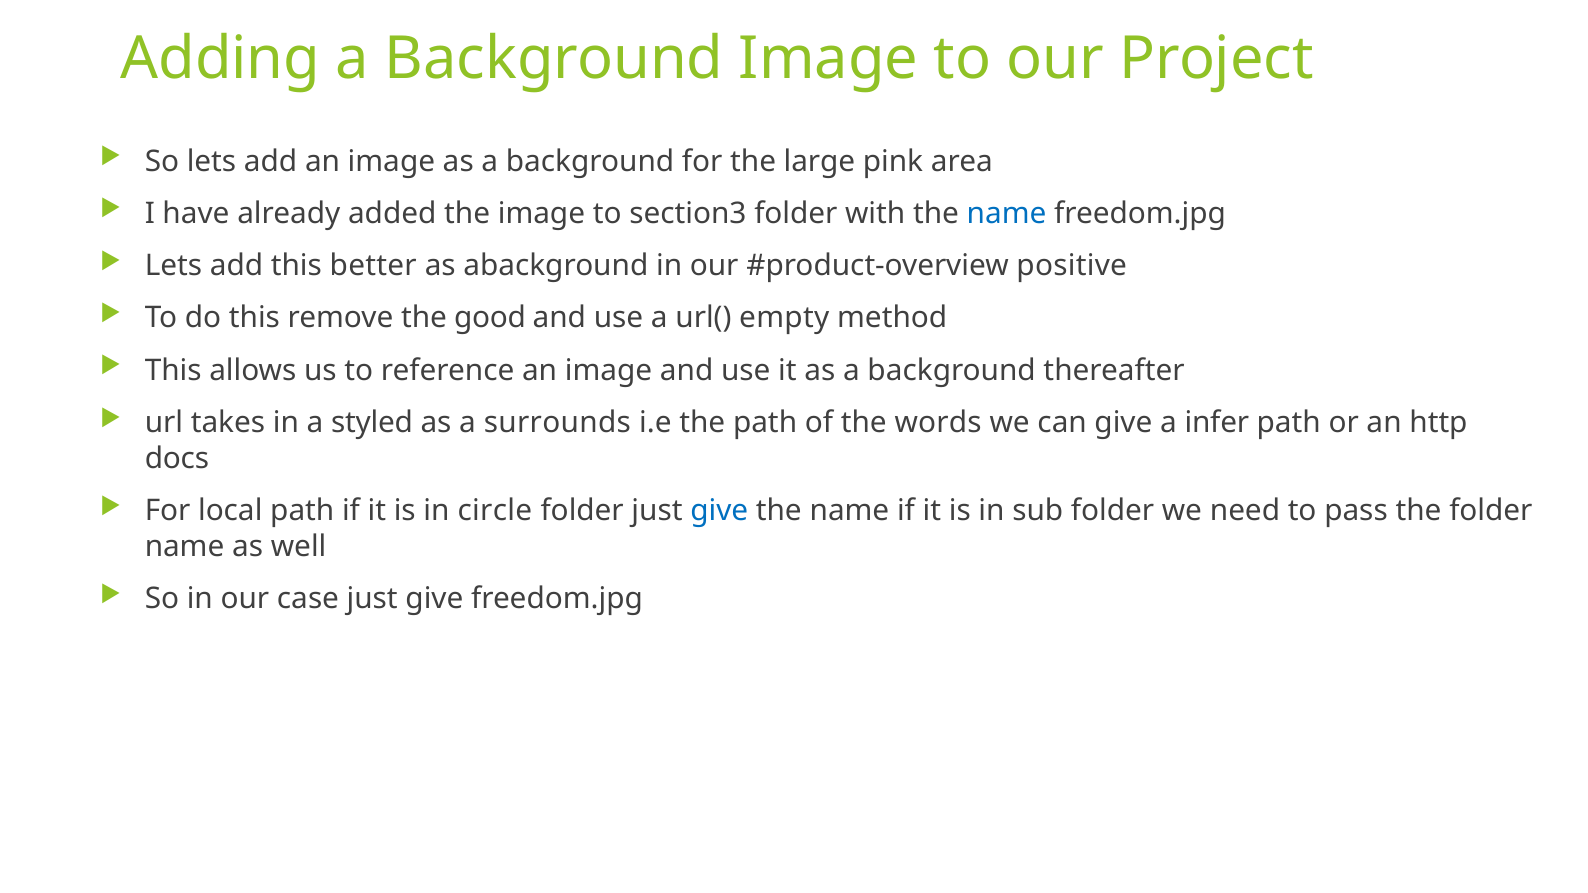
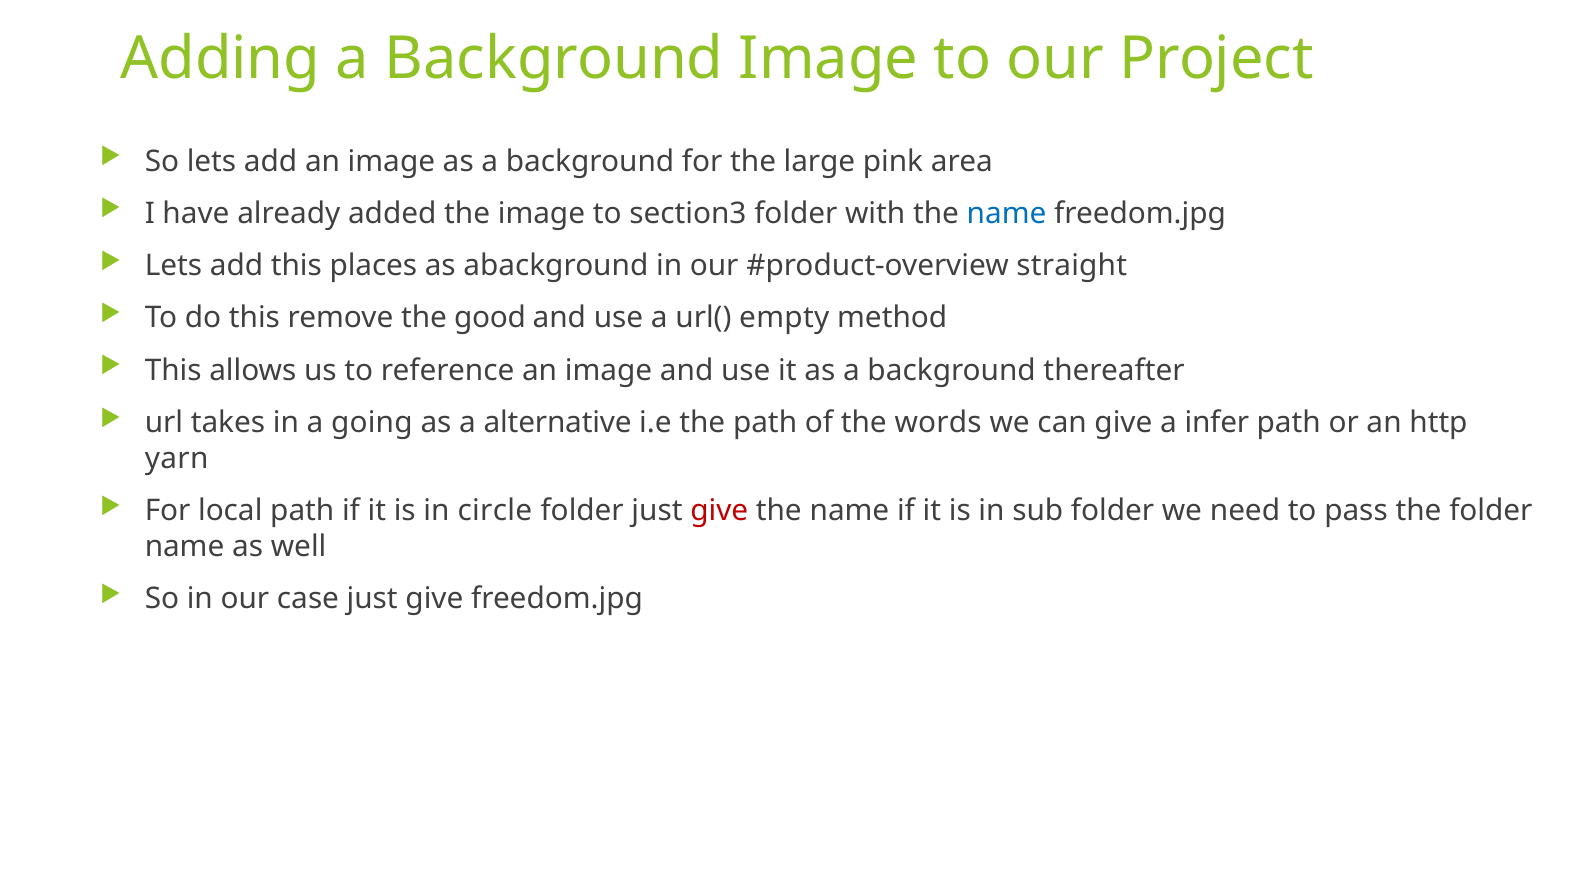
better: better -> places (373, 266)
positive: positive -> straight (1072, 266)
styled: styled -> going (372, 423)
surrounds: surrounds -> alternative (558, 423)
docs: docs -> yarn (177, 458)
give colour: blue -> red (719, 511)
